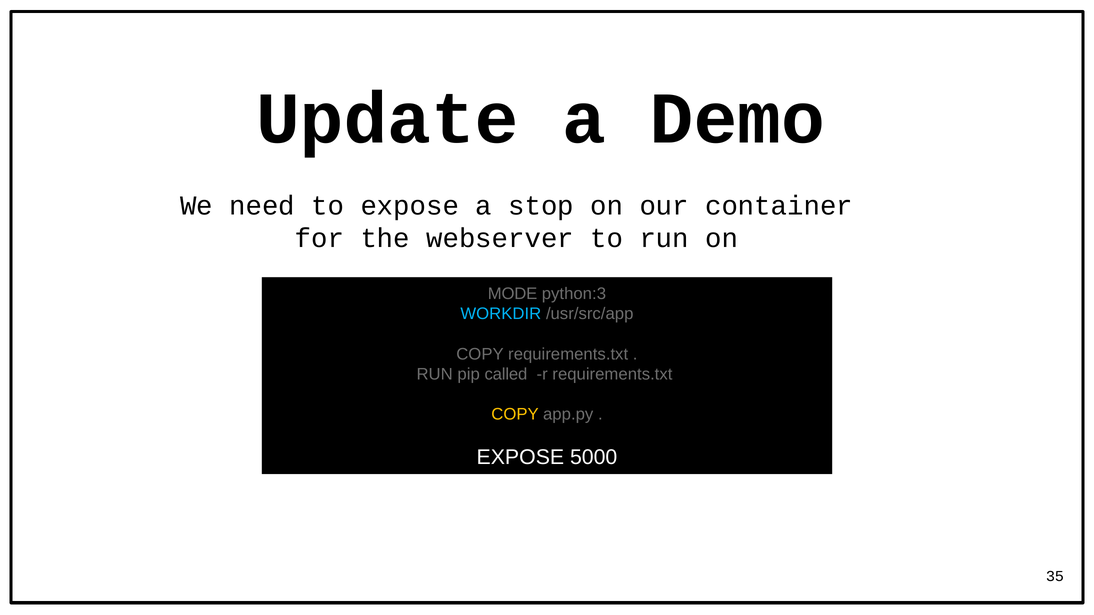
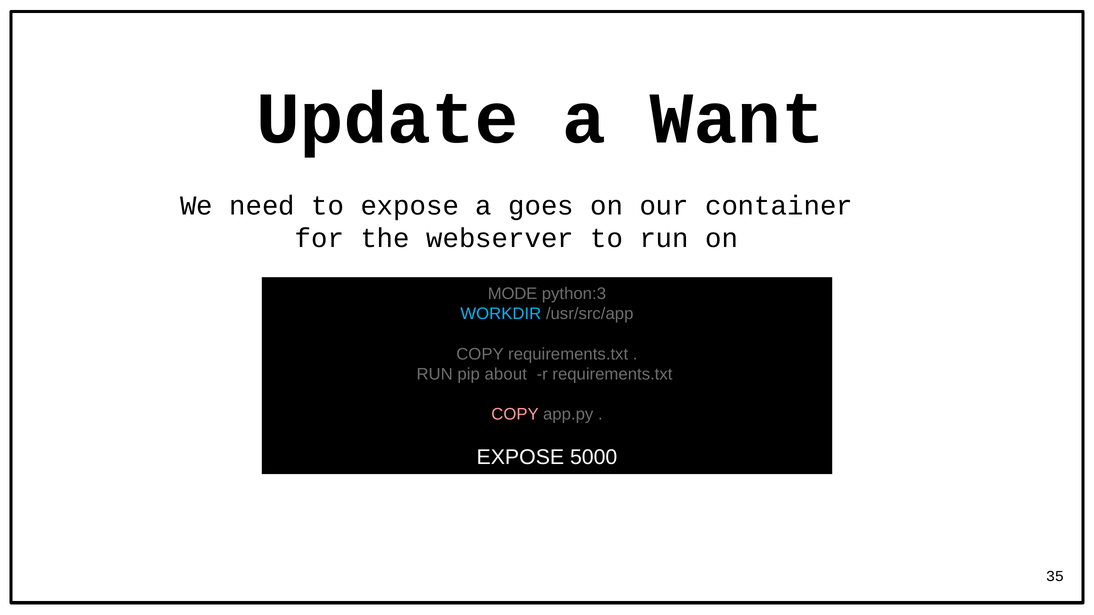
Demo: Demo -> Want (737, 119)
stop: stop -> goes (541, 206)
called: called -> about (506, 374)
COPY colour: yellow -> pink (515, 414)
